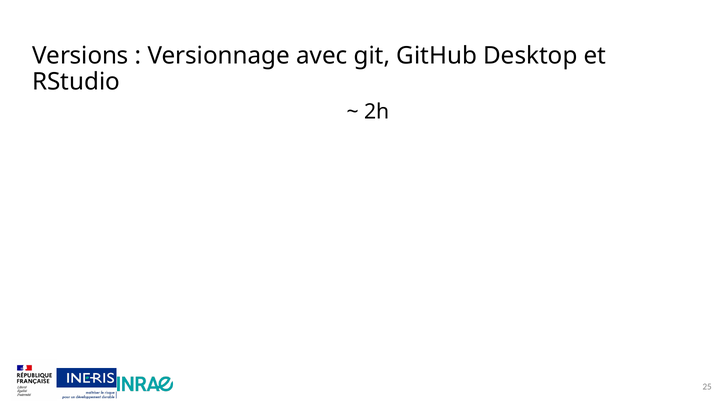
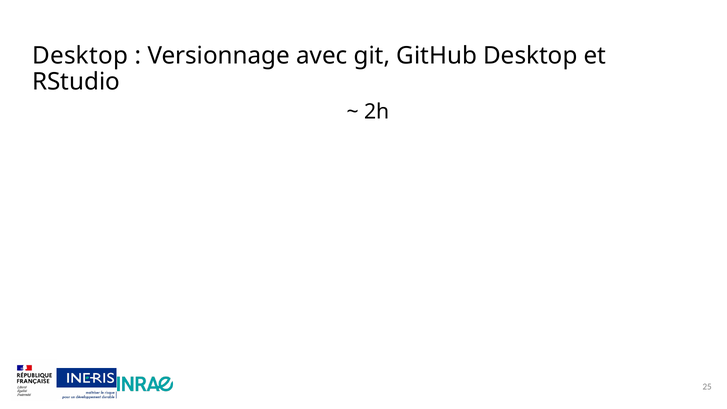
Versions: Versions -> Desktop (80, 56)
